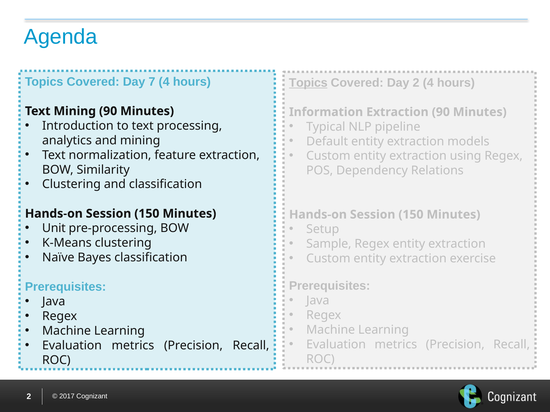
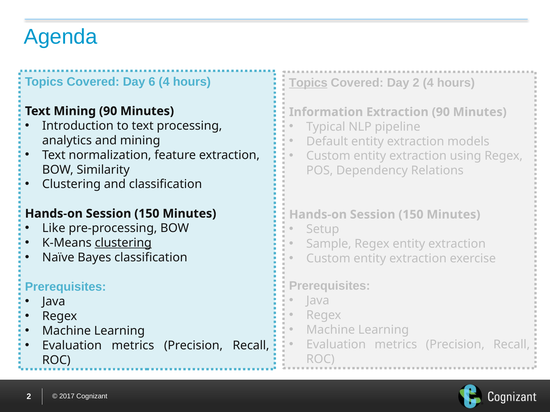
7: 7 -> 6 (152, 82)
Unit: Unit -> Like (54, 229)
clustering underline: none -> present (123, 243)
